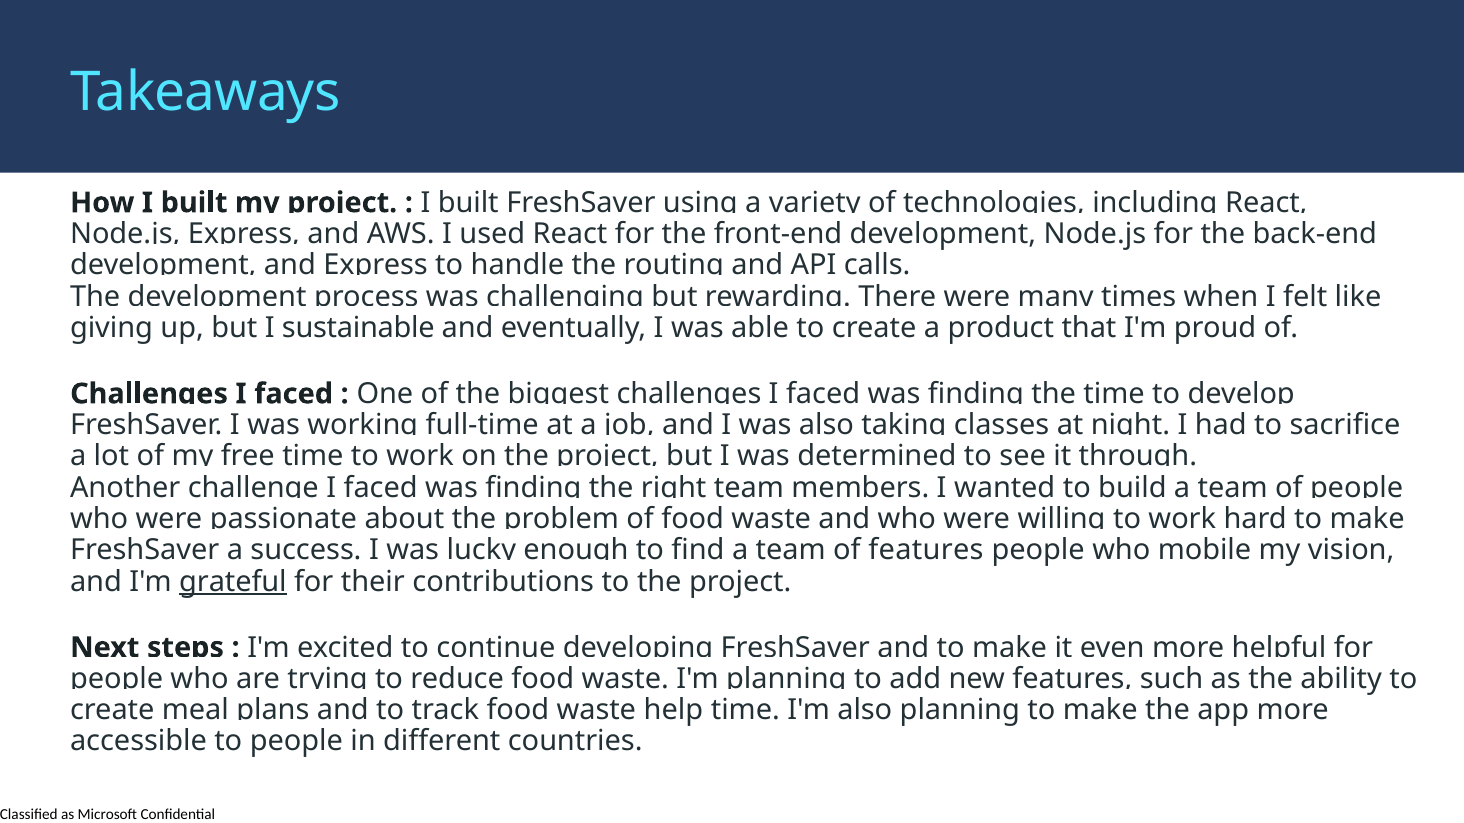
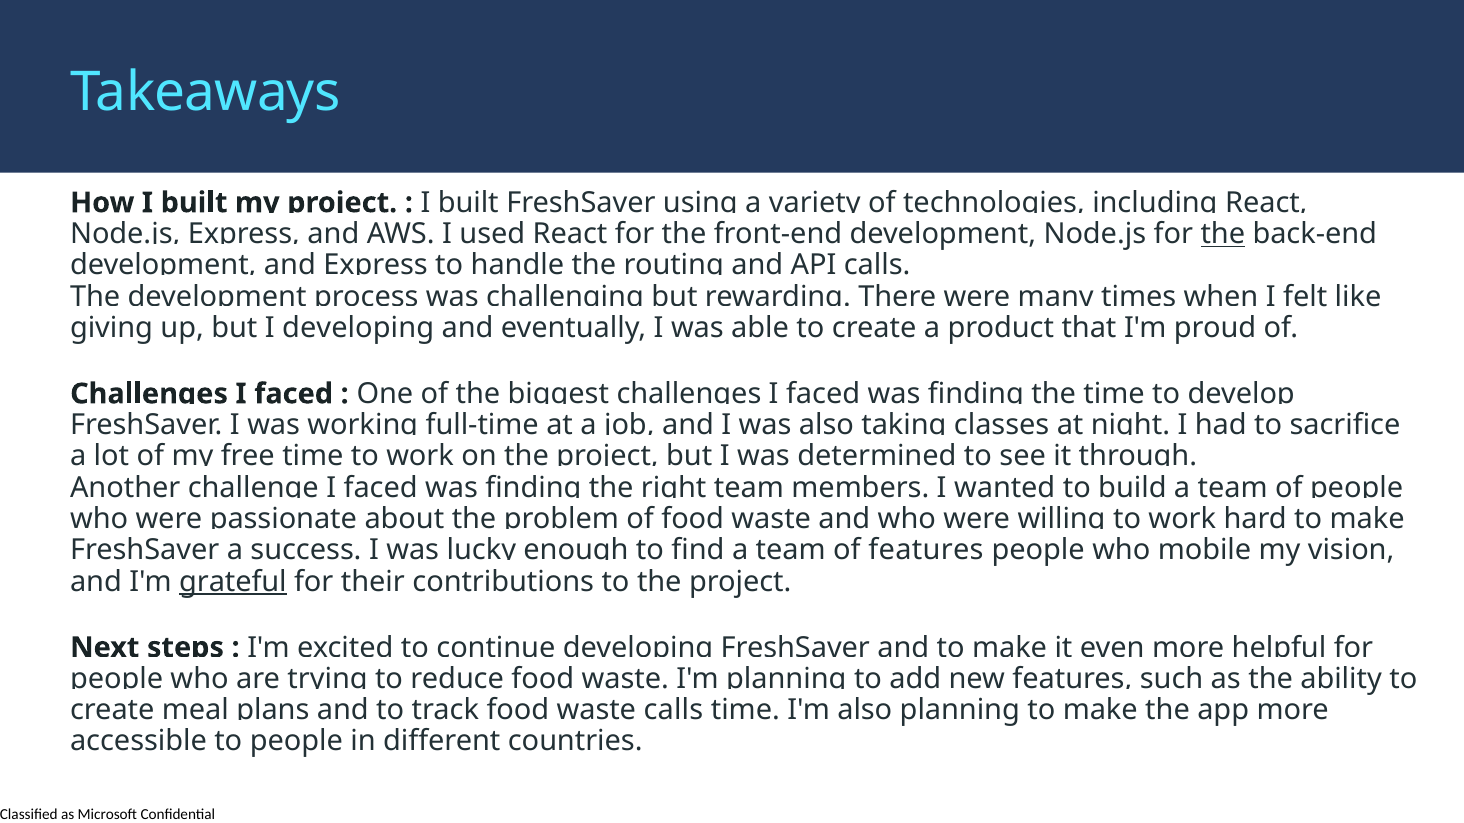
the underline: none -> present (1223, 234)
I sustainable: sustainable -> developing (358, 328)
help: help -> calls (673, 710)
